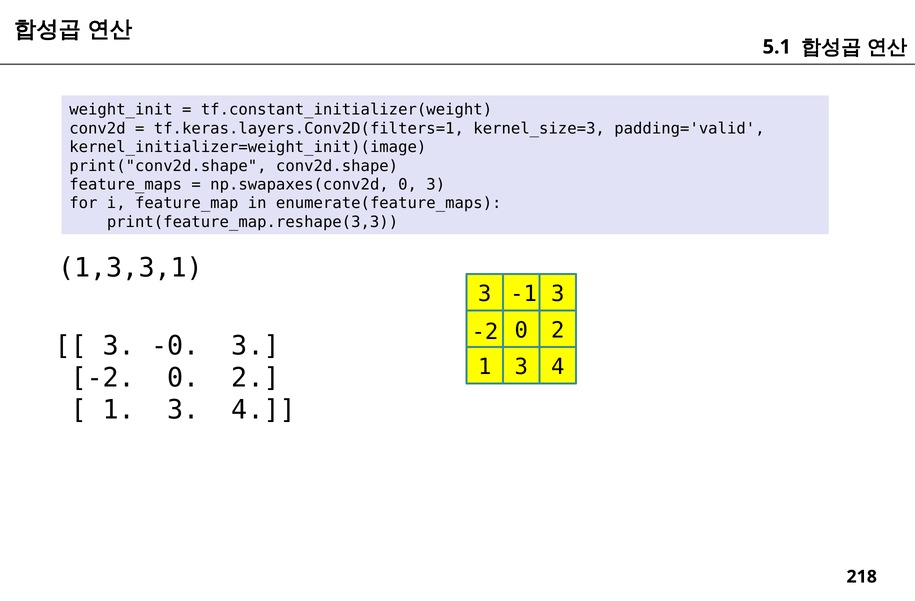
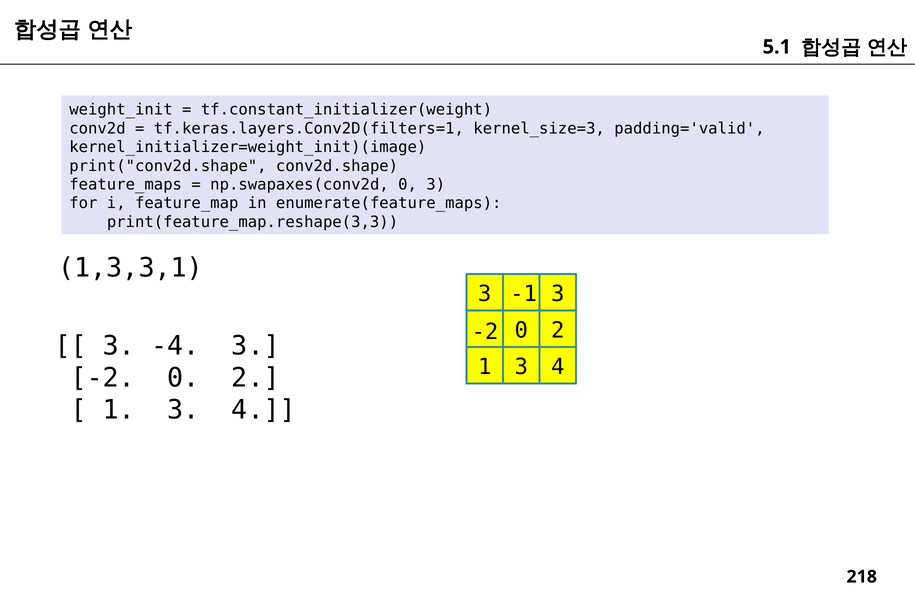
-0: -0 -> -4 (175, 346)
